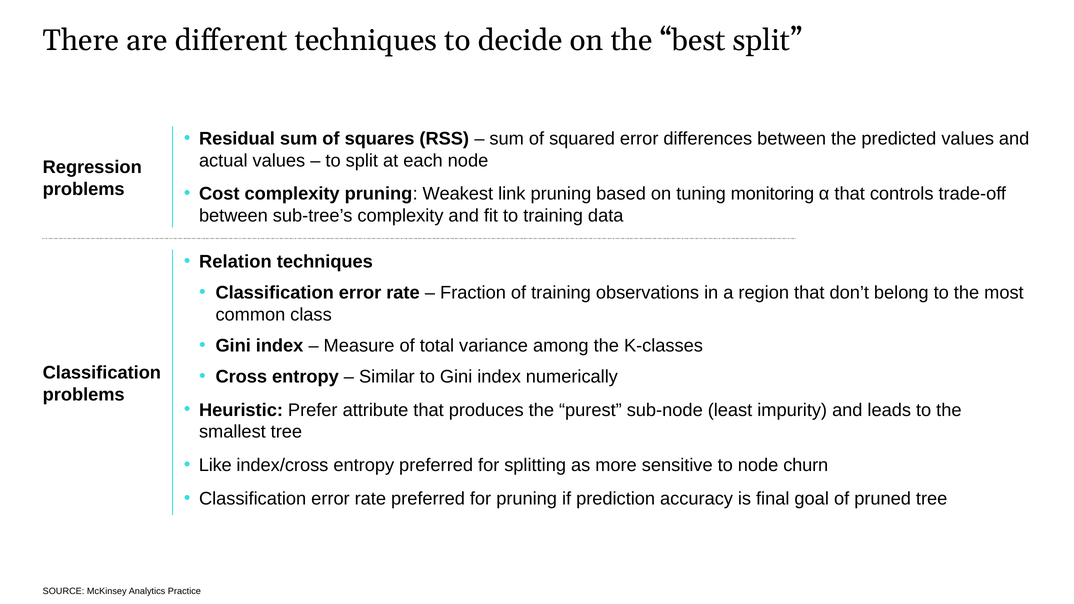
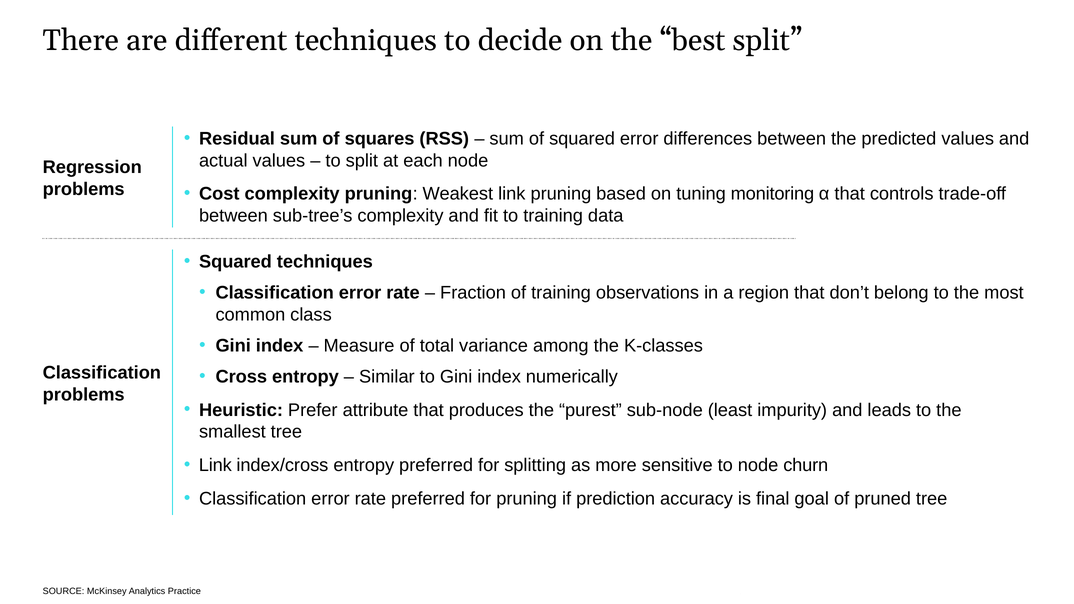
Relation: Relation -> Squared (235, 262)
Like: Like -> Link (215, 465)
